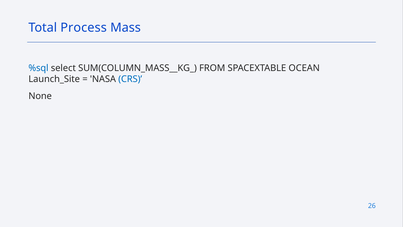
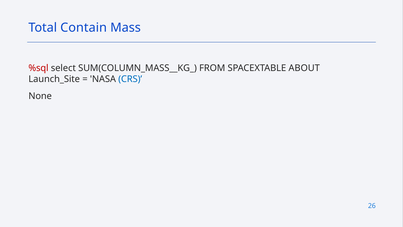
Process: Process -> Contain (84, 27)
%sql colour: blue -> red (38, 68)
OCEAN: OCEAN -> ABOUT (304, 68)
